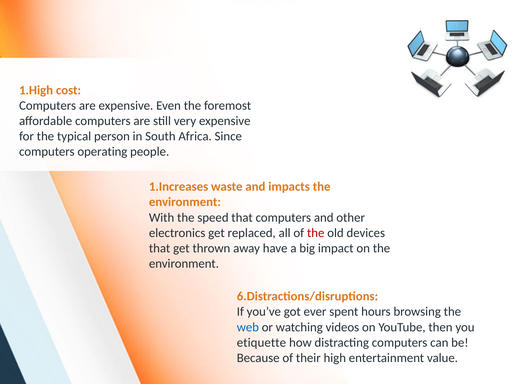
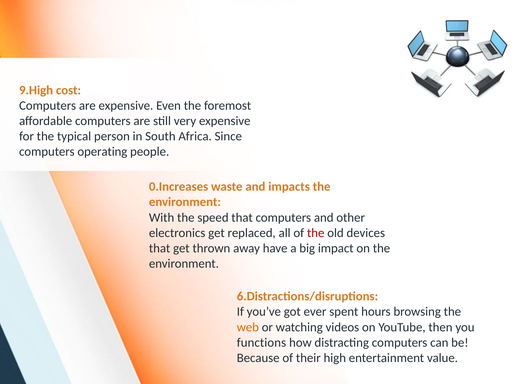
1.High: 1.High -> 9.High (36, 90)
1.Increases: 1.Increases -> 0.Increases (179, 187)
web colour: blue -> orange (248, 327)
etiquette: etiquette -> functions (261, 342)
